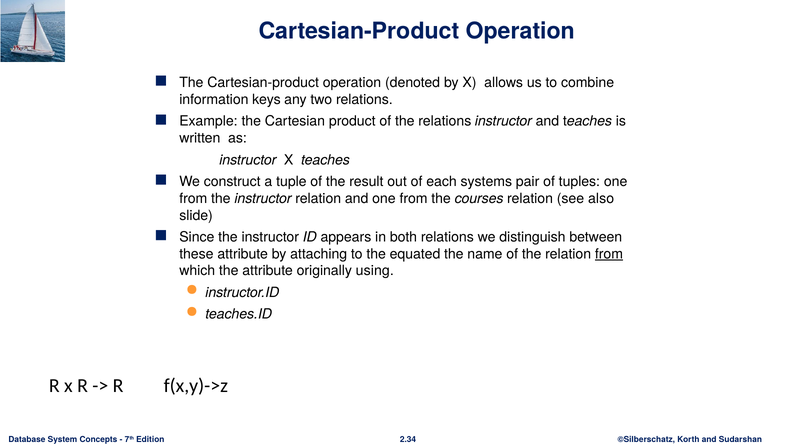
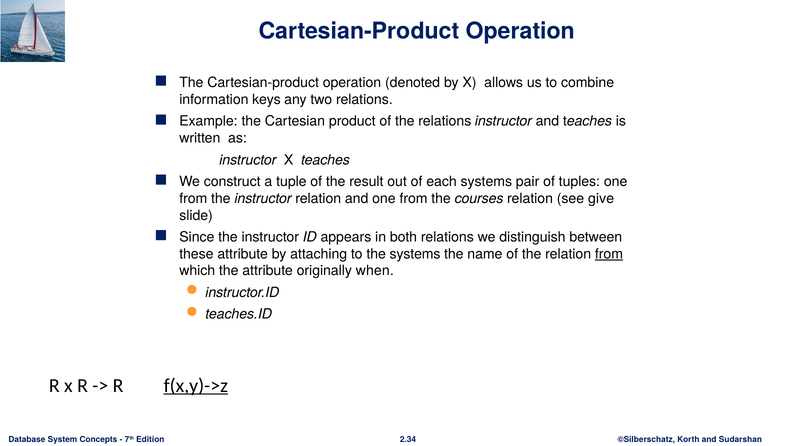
also: also -> give (601, 199)
the equated: equated -> systems (415, 254)
using: using -> when (375, 271)
f(x,y)->z underline: none -> present (196, 386)
